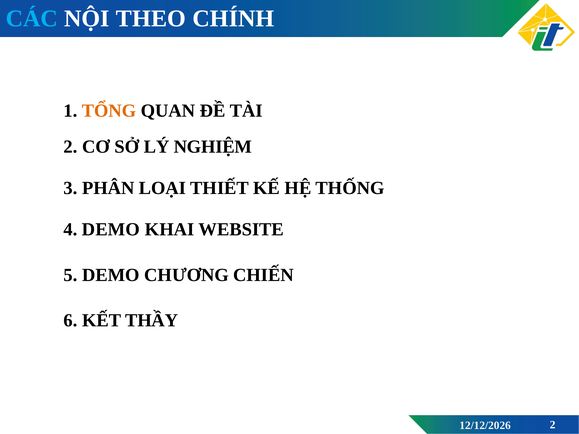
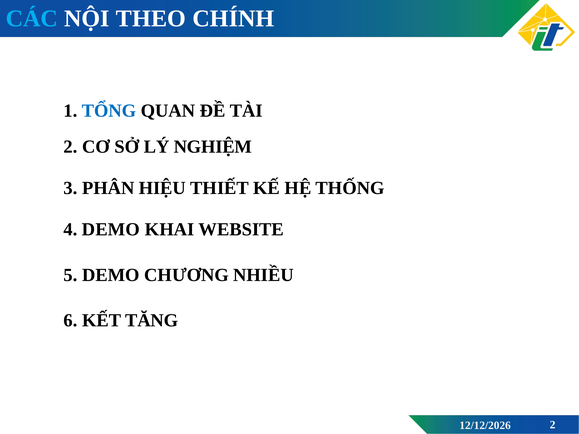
TỔNG colour: orange -> blue (109, 111)
LOẠI: LOẠI -> HIỆU (162, 188)
CHIẾN: CHIẾN -> NHIỀU (263, 275)
THẦY: THẦY -> TĂNG (152, 321)
